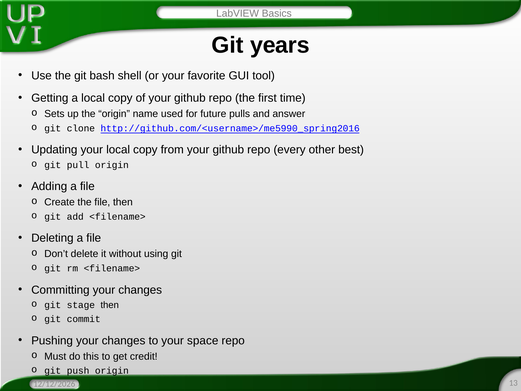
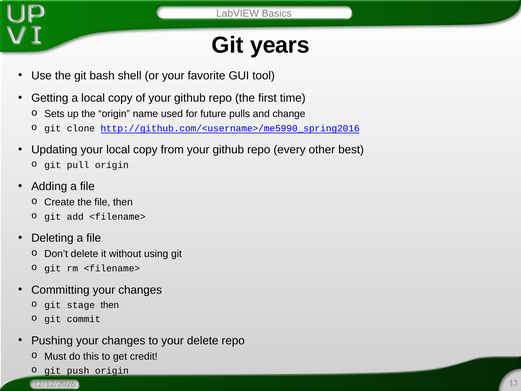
answer: answer -> change (289, 114)
your space: space -> delete (203, 340)
